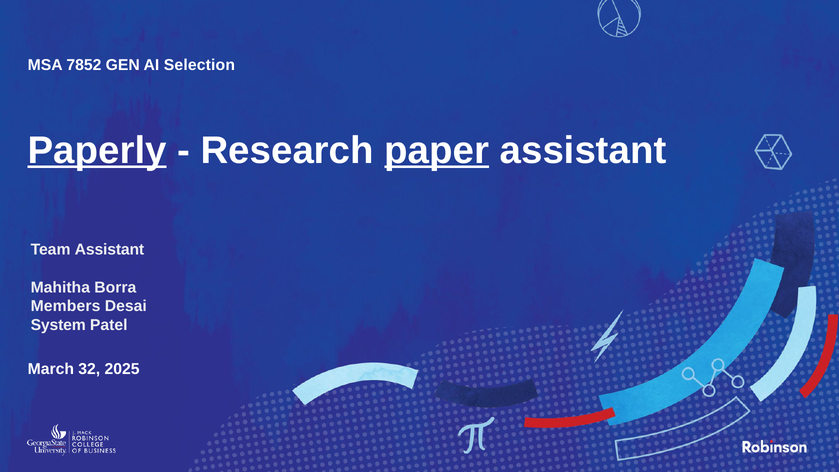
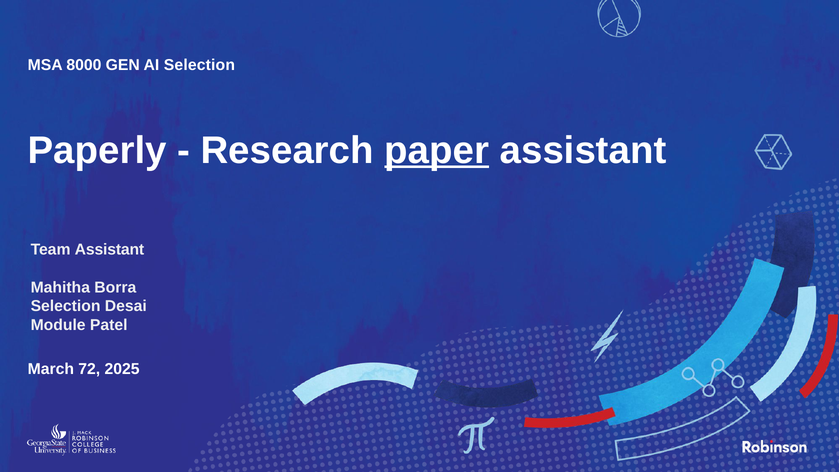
7852: 7852 -> 8000 (84, 65)
Paperly underline: present -> none (97, 150)
Members: Members -> Selection (66, 306)
System: System -> Module (58, 325)
32: 32 -> 72 (89, 369)
